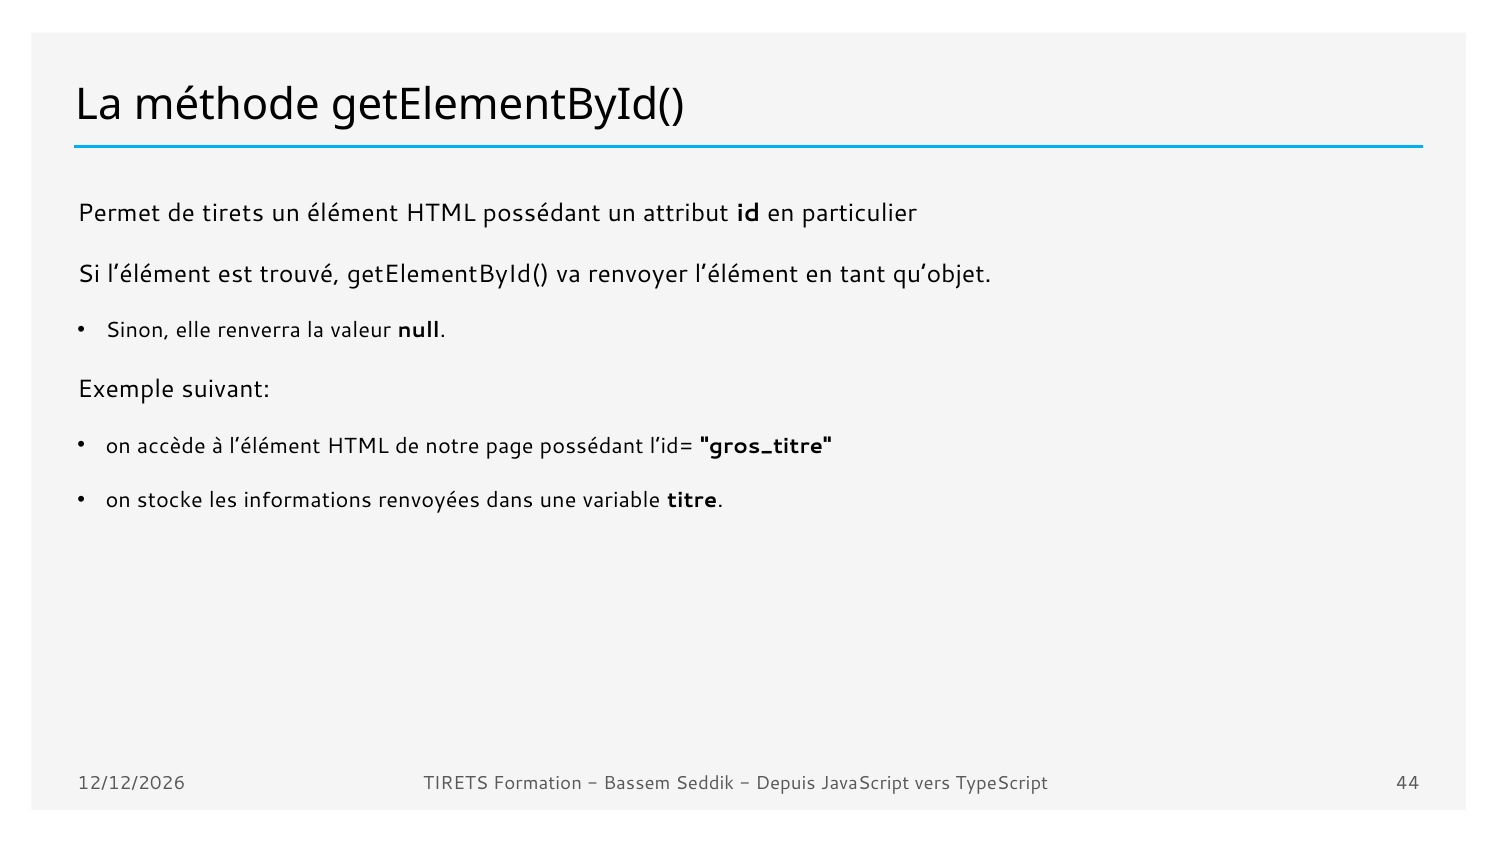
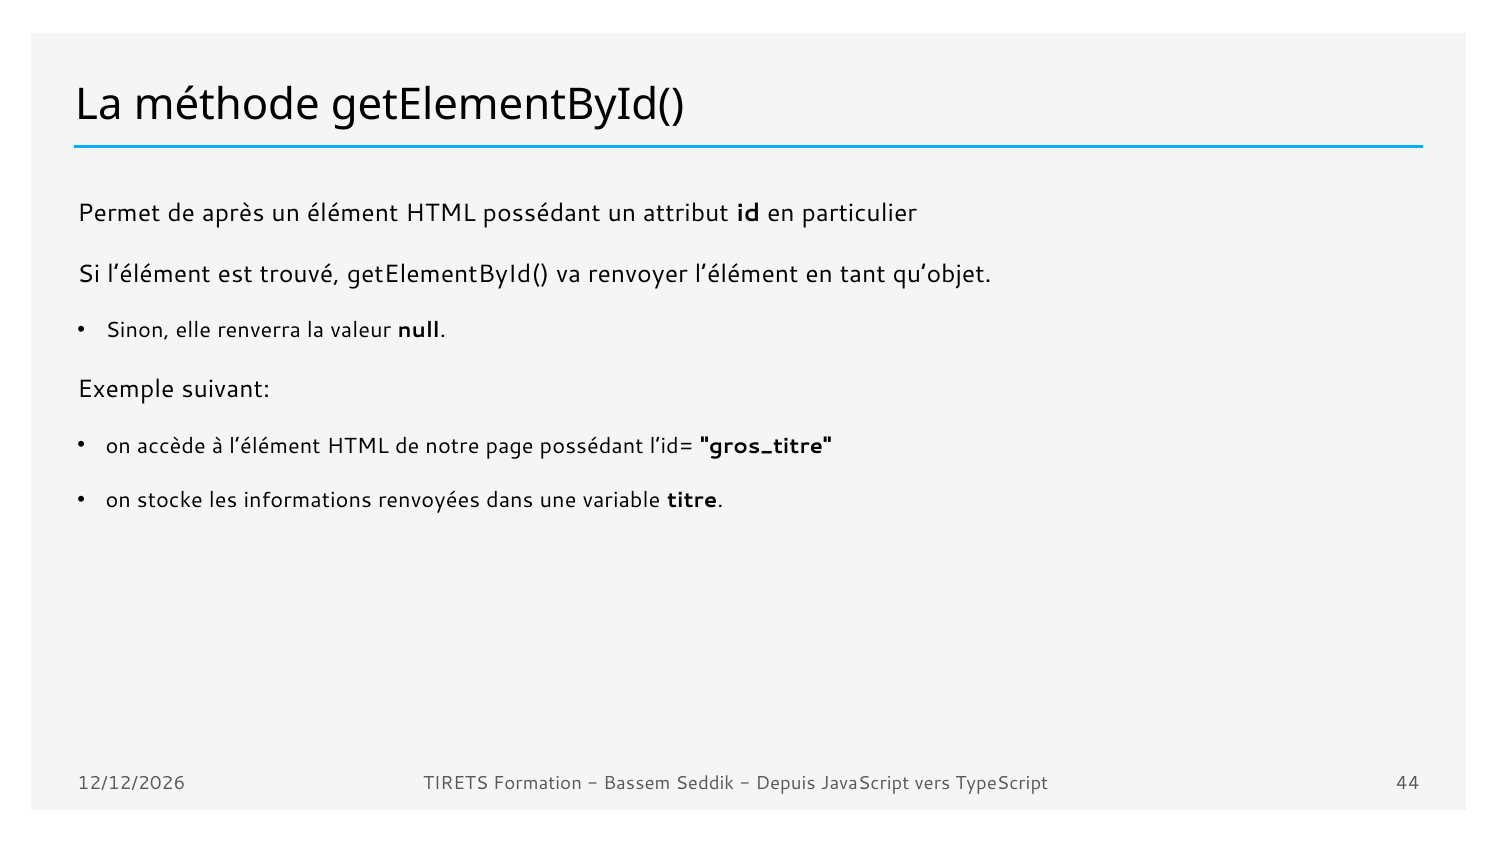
de tirets: tirets -> après (233, 214)
